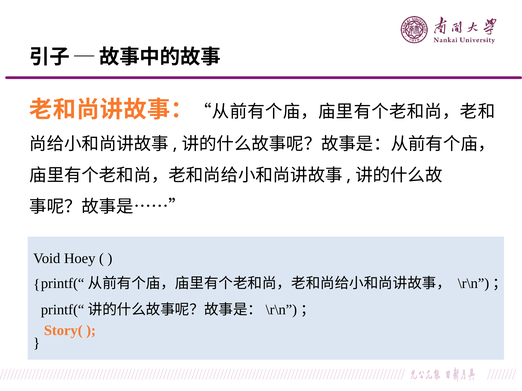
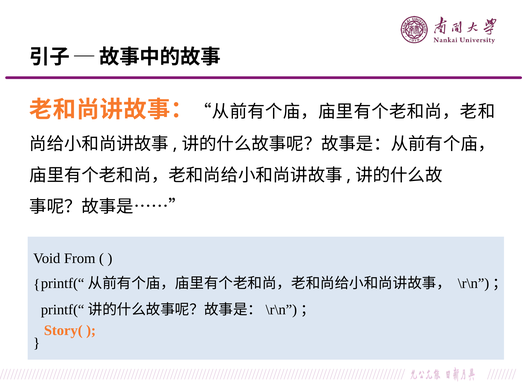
Hoey: Hoey -> From (80, 259)
